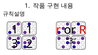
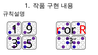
1 1: 1 -> 9 (29, 30)
2: 2 -> 5 (29, 44)
